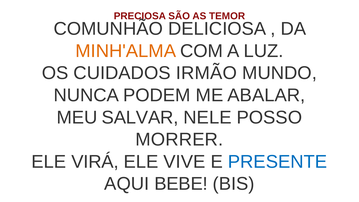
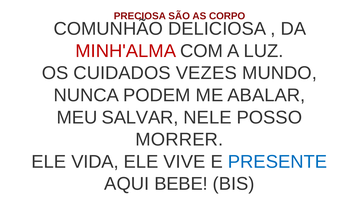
TEMOR: TEMOR -> CORPO (227, 16)
MINH'ALMA colour: orange -> red (126, 51)
IRMÃO: IRMÃO -> VEZES (206, 73)
VIRÁ: VIRÁ -> VIDA (95, 162)
